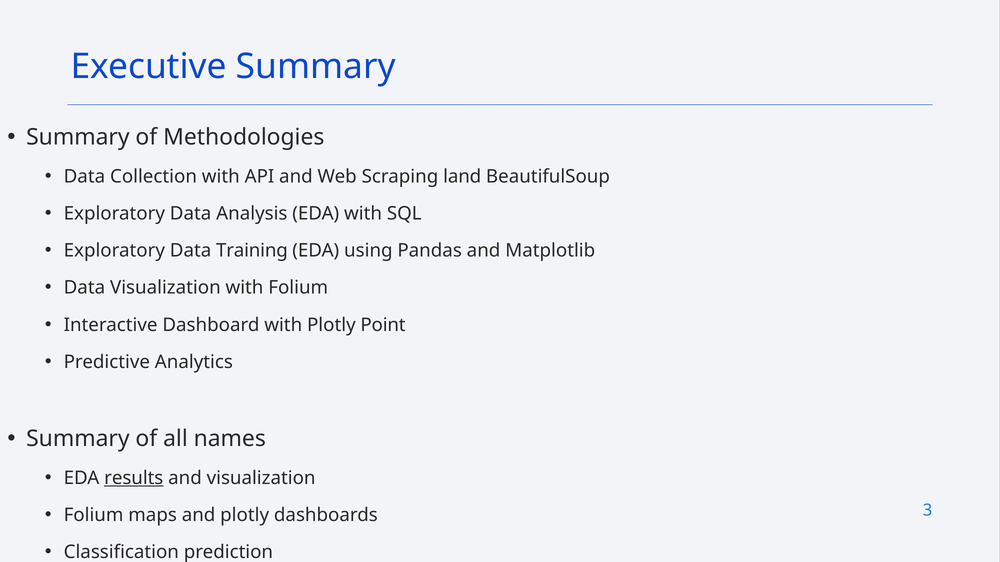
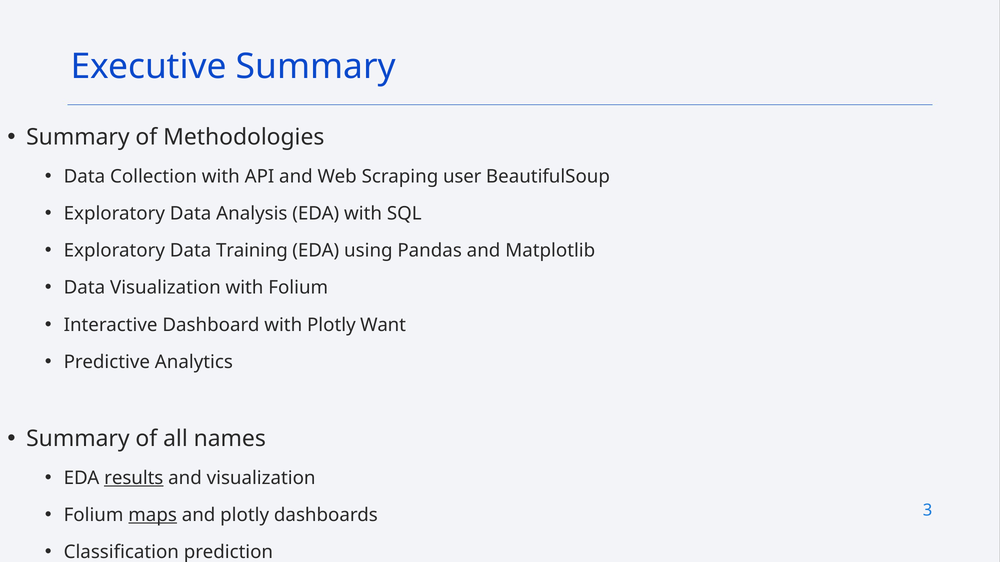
land: land -> user (462, 177)
Point: Point -> Want (383, 325)
maps underline: none -> present (153, 516)
